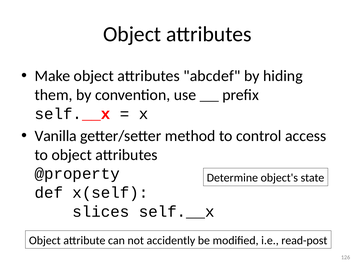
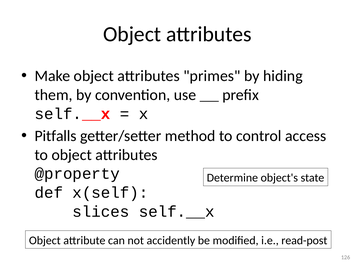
abcdef: abcdef -> primes (212, 76)
Vanilla: Vanilla -> Pitfalls (56, 136)
